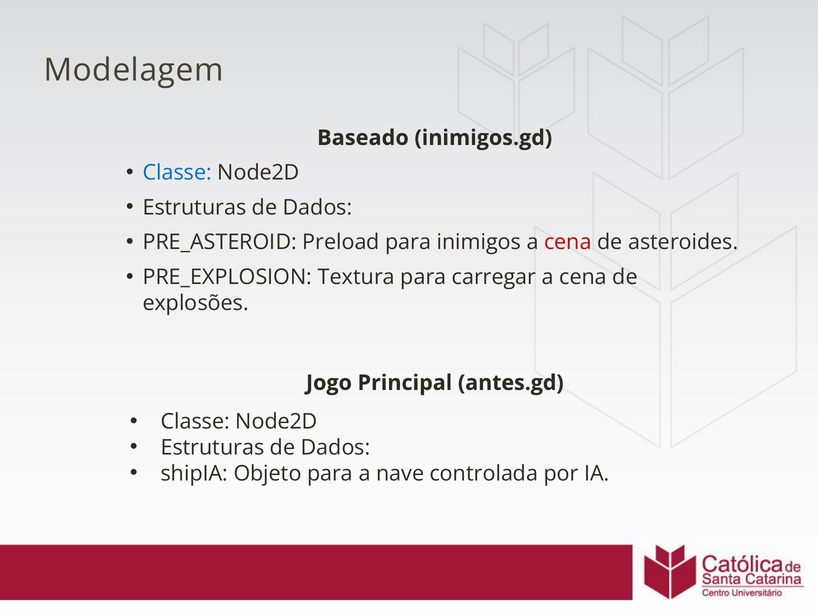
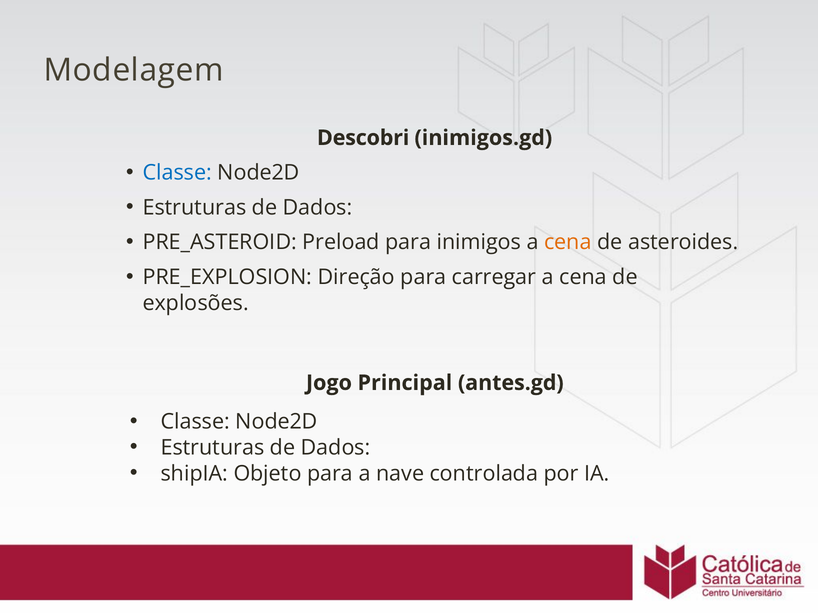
Baseado: Baseado -> Descobri (363, 138)
cena colour: red -> orange (568, 242)
Textura: Textura -> Direção (356, 277)
